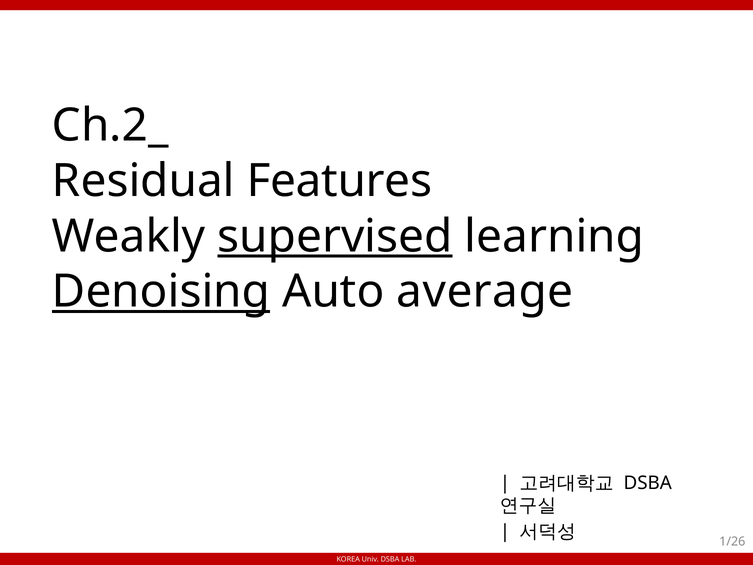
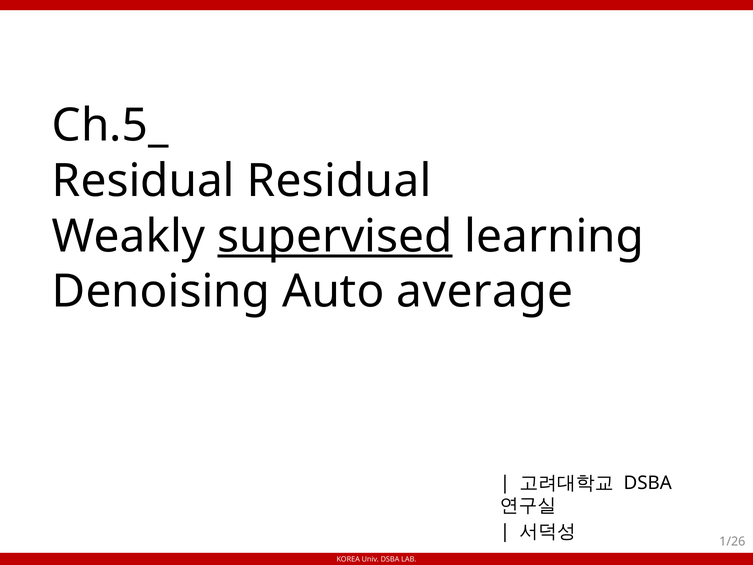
Ch.2_: Ch.2_ -> Ch.5_ (110, 126)
Residual Features: Features -> Residual (339, 181)
Denoising underline: present -> none (161, 292)
